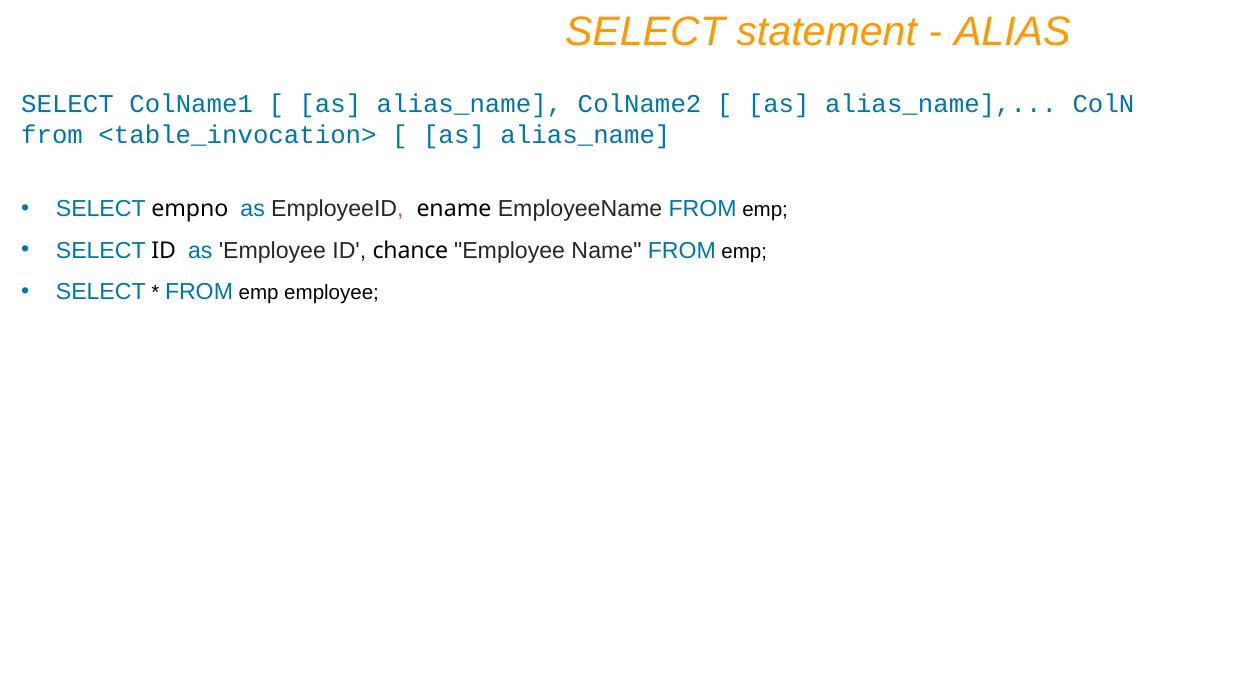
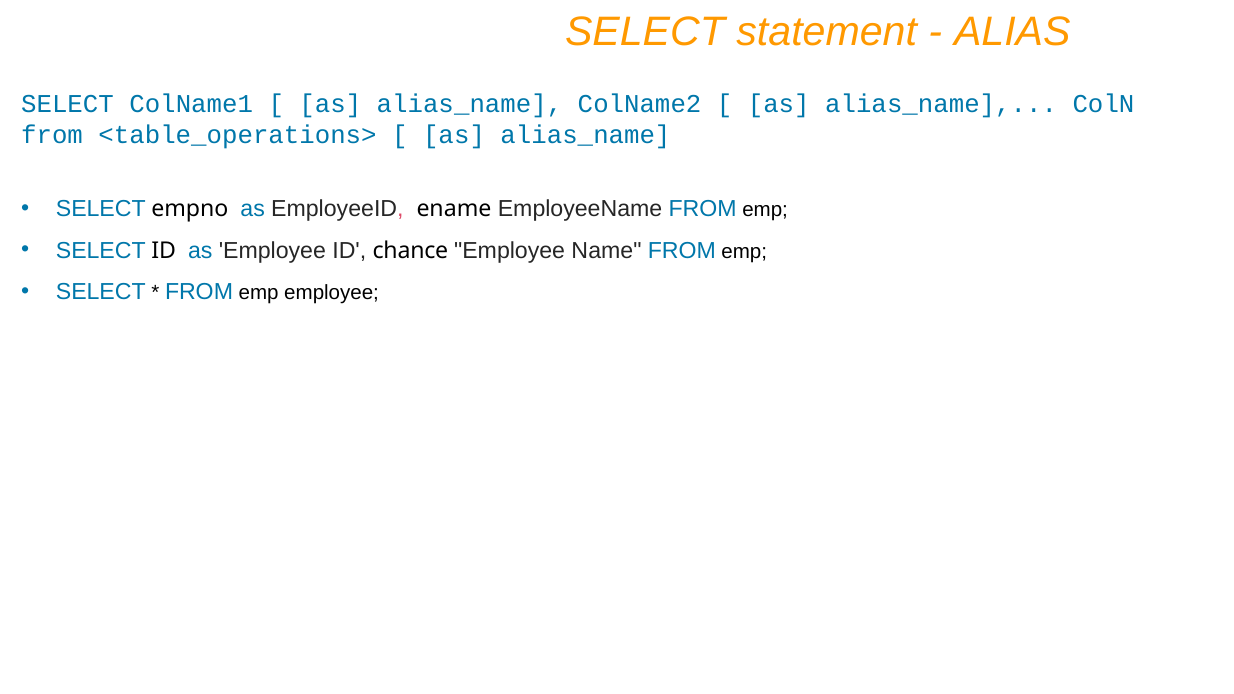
<table_invocation>: <table_invocation> -> <table_operations> (238, 135)
